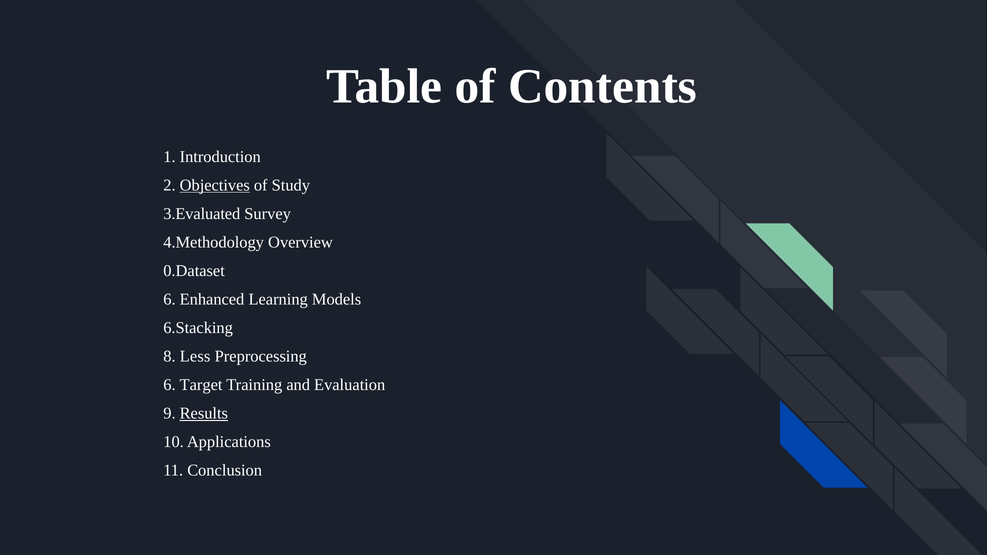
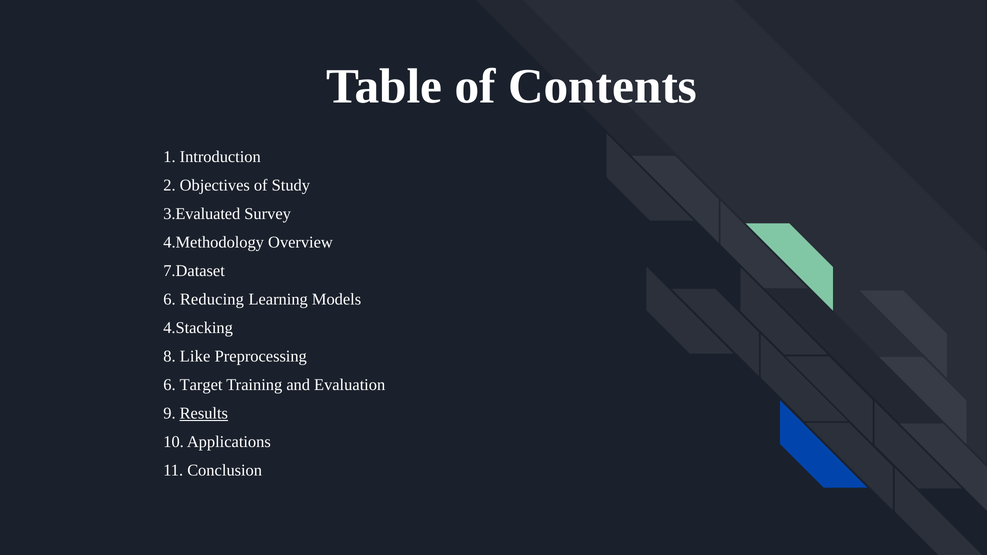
Objectives underline: present -> none (215, 185)
0.Dataset: 0.Dataset -> 7.Dataset (194, 271)
Enhanced: Enhanced -> Reducing (212, 299)
6.Stacking: 6.Stacking -> 4.Stacking (198, 328)
Less: Less -> Like (195, 356)
